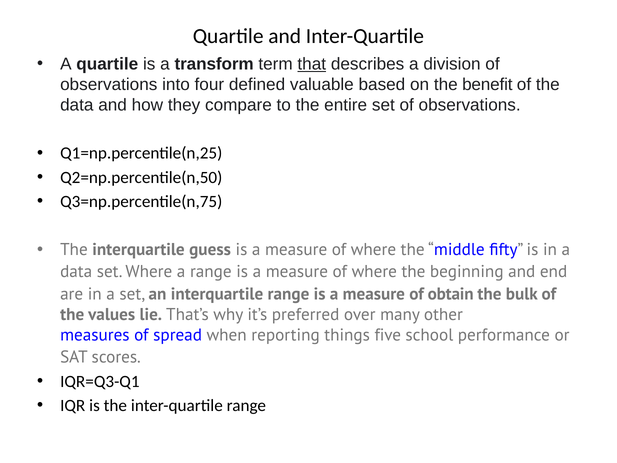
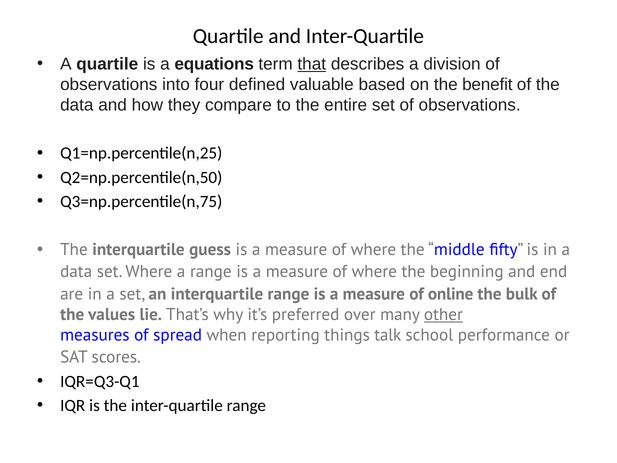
transform: transform -> equations (214, 64)
obtain: obtain -> online (451, 294)
other underline: none -> present (443, 314)
five: five -> talk (388, 335)
